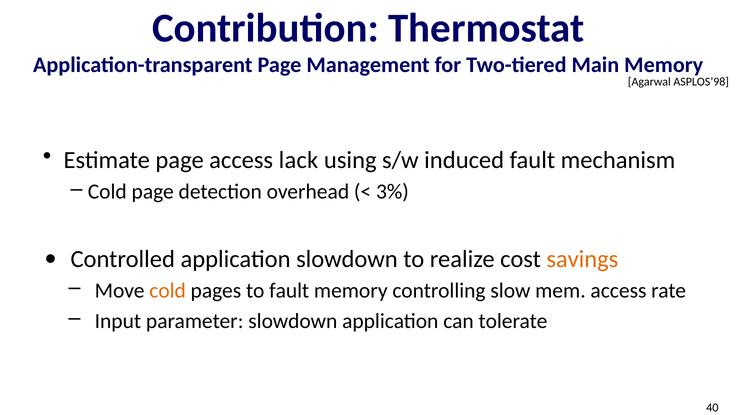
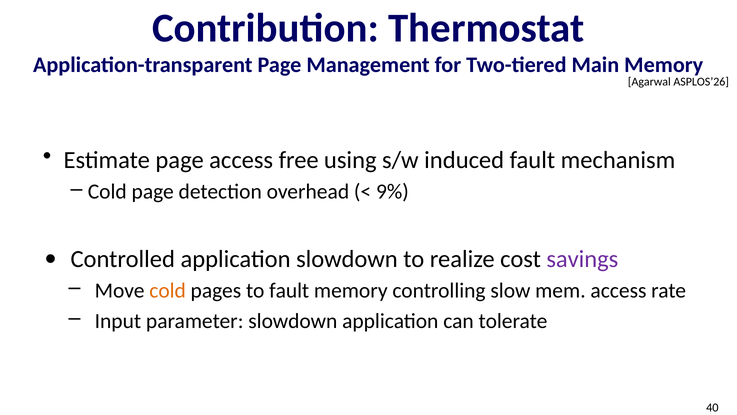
ASPLOS’98: ASPLOS’98 -> ASPLOS’26 (701, 82)
lack: lack -> free (299, 160)
3%: 3% -> 9% (392, 192)
savings colour: orange -> purple (582, 259)
